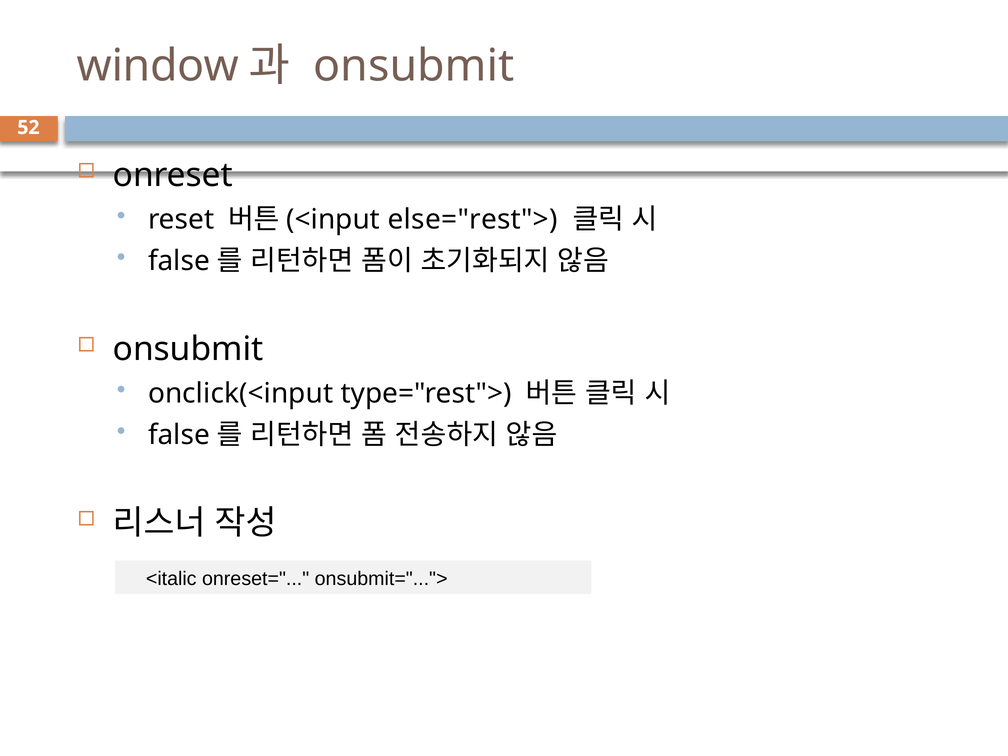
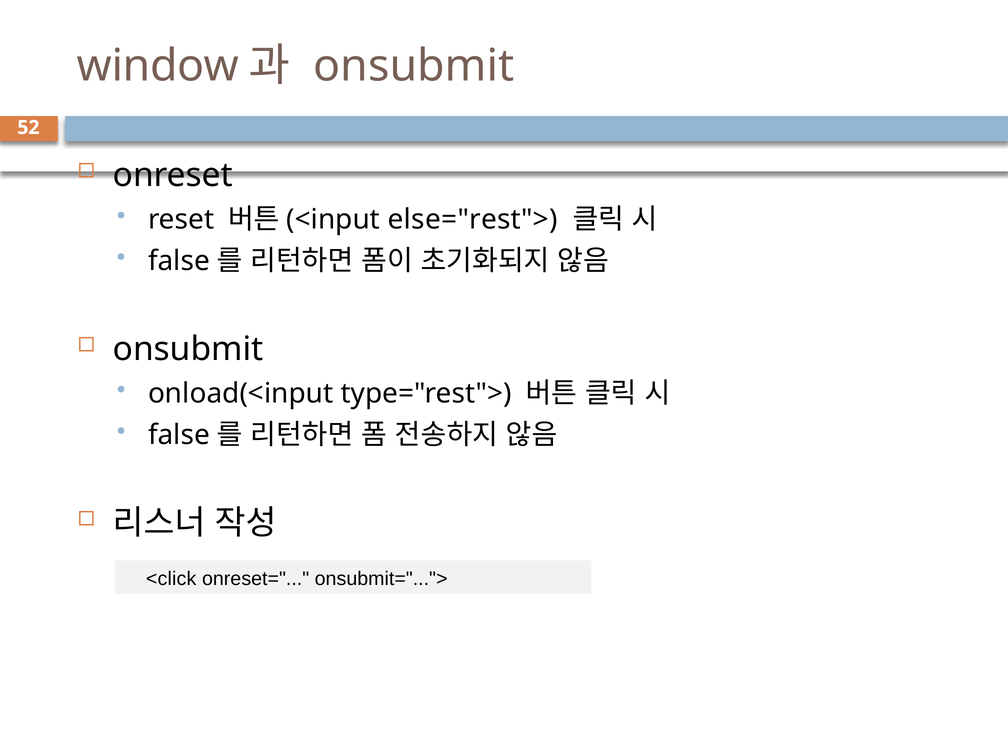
onclick(<input: onclick(<input -> onload(<input (241, 394)
<italic: <italic -> <click (171, 579)
